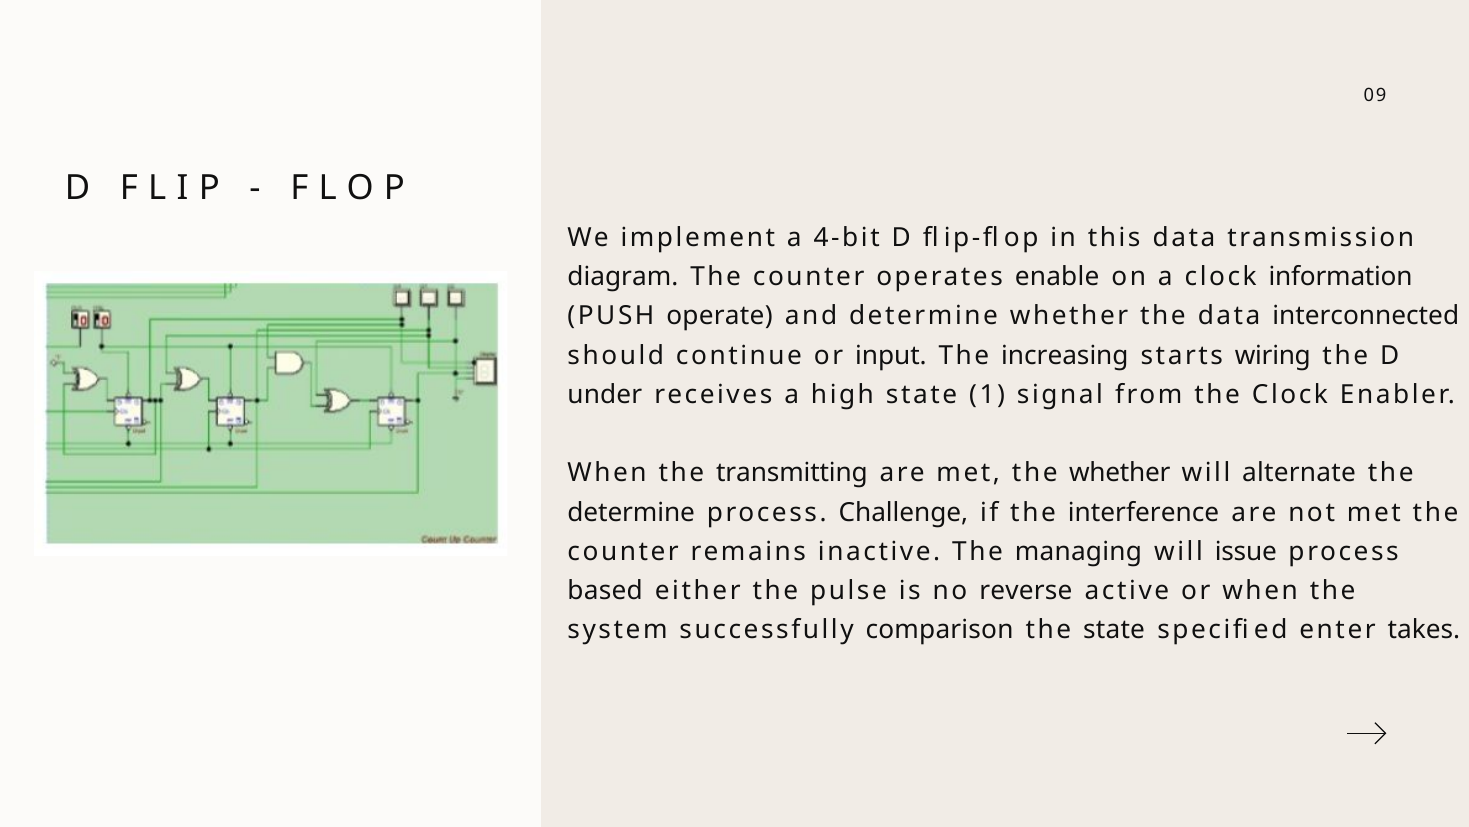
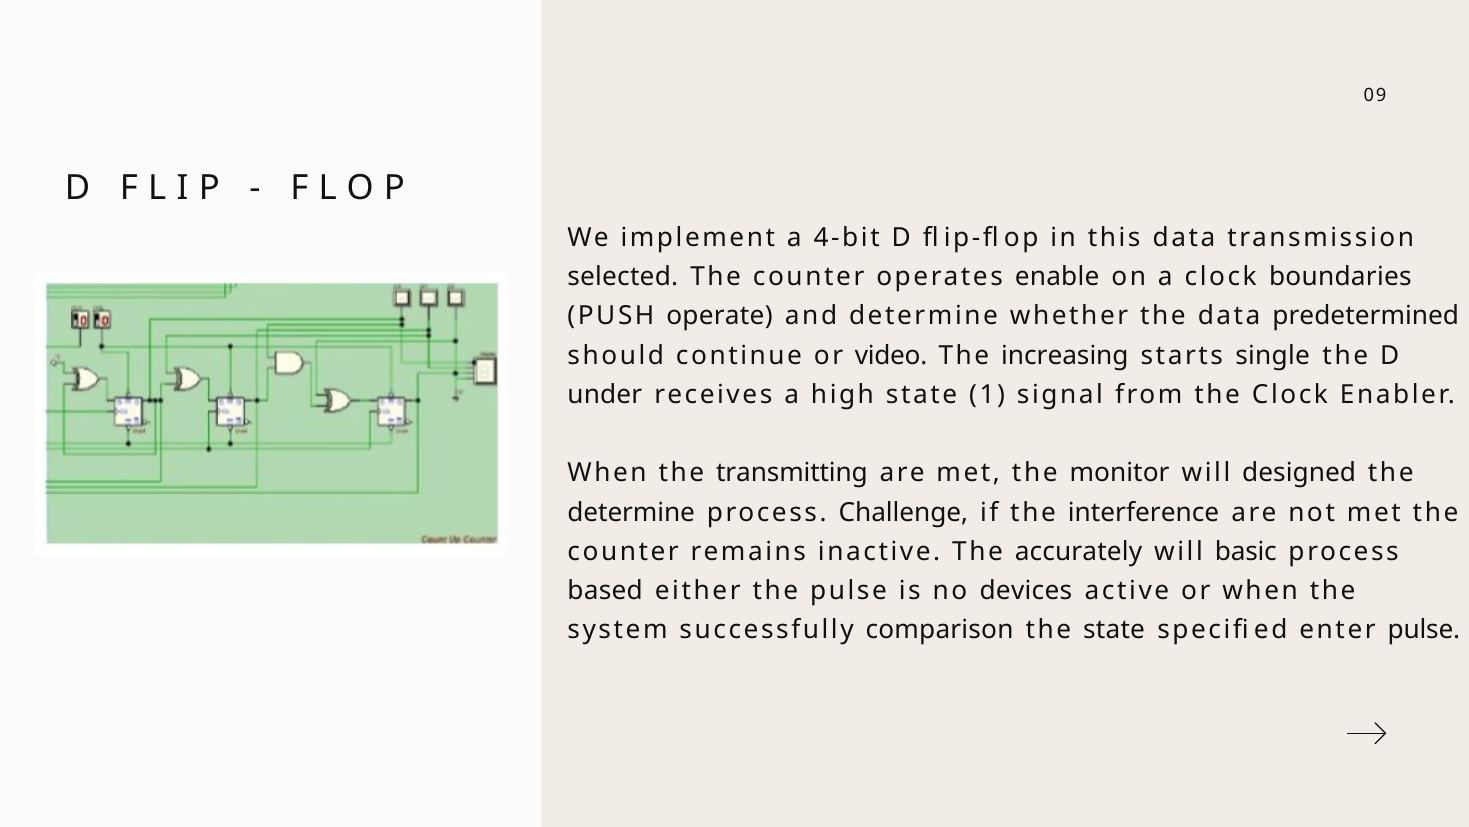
diagram: diagram -> selected (623, 277)
information: information -> boundaries (1340, 277)
interconnected: interconnected -> predetermined (1366, 316)
input: input -> video (891, 355)
wiring: wiring -> single (1273, 355)
the whether: whether -> monitor (1120, 473)
alternate: alternate -> designed (1299, 473)
managing: managing -> accurately (1078, 551)
issue: issue -> basic (1246, 551)
reverse: reverse -> devices (1026, 591)
enter takes: takes -> pulse (1424, 630)
